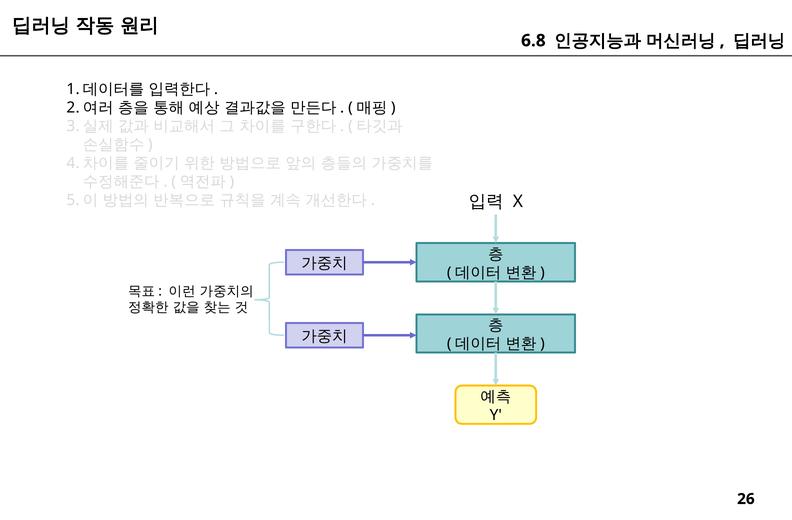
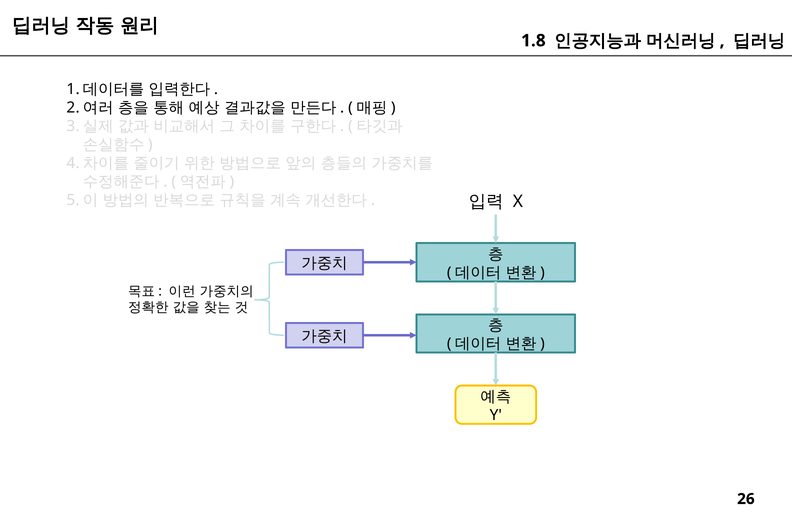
6.8: 6.8 -> 1.8 (533, 41)
